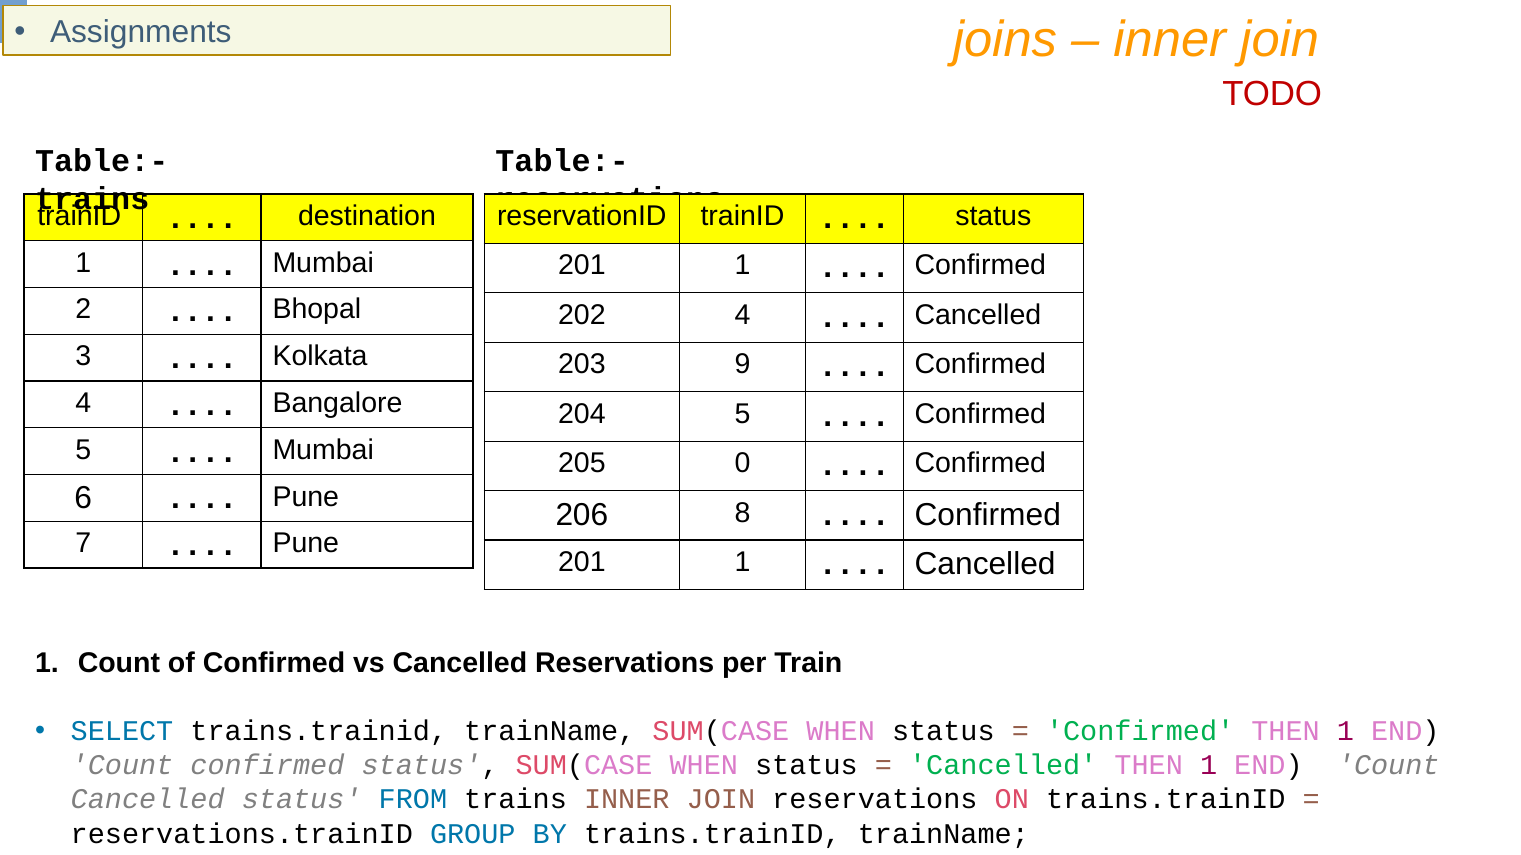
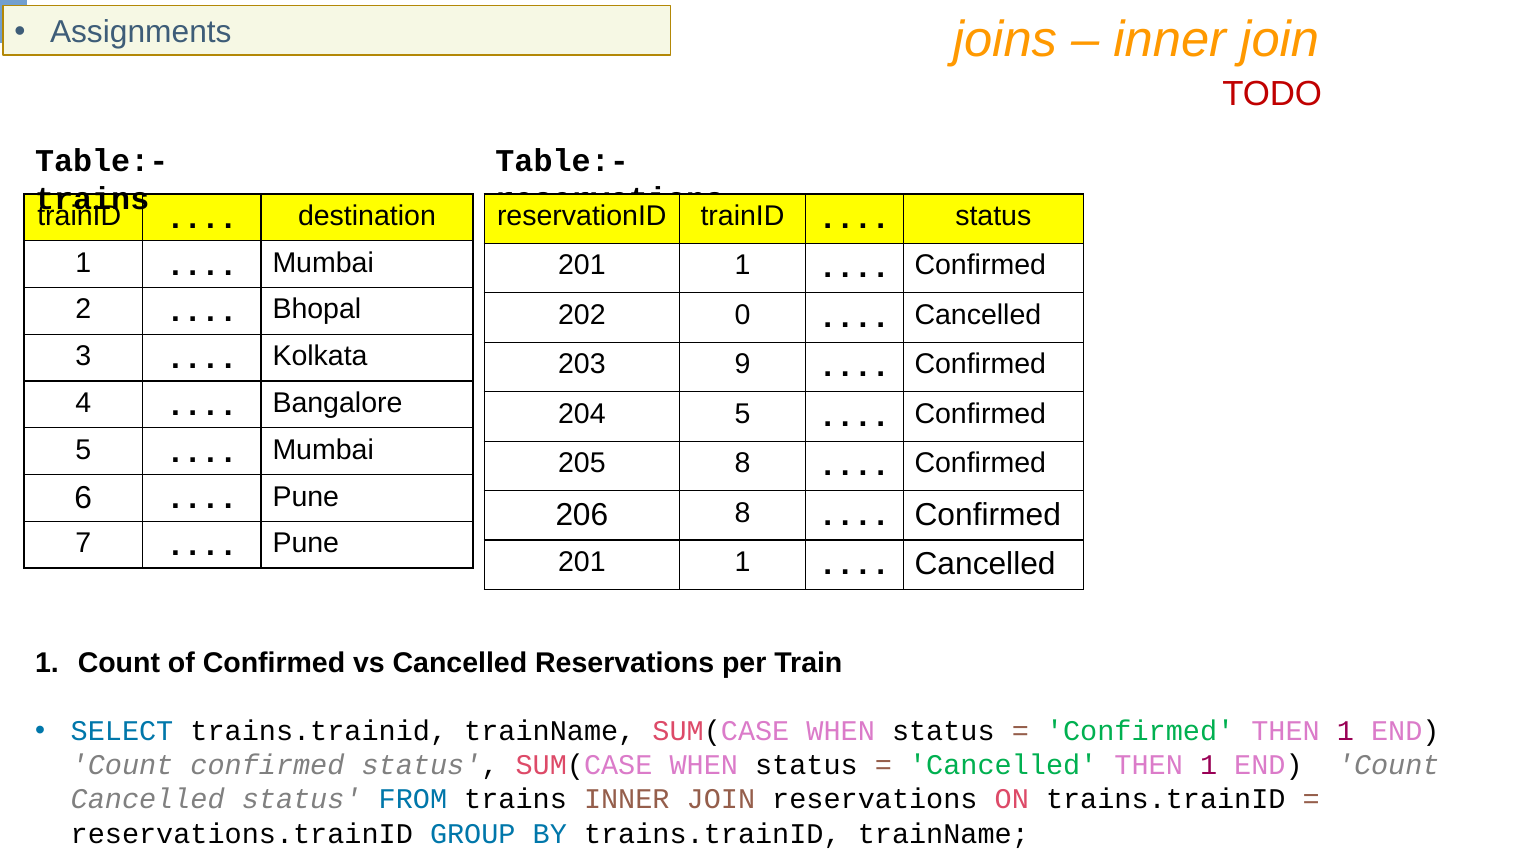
202 4: 4 -> 0 (743, 315)
205 0: 0 -> 8 (743, 464)
